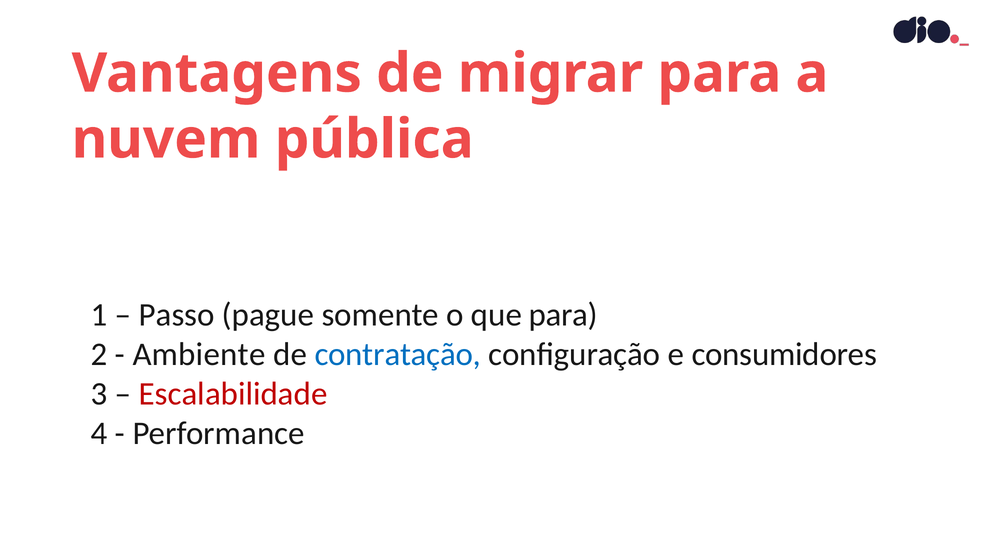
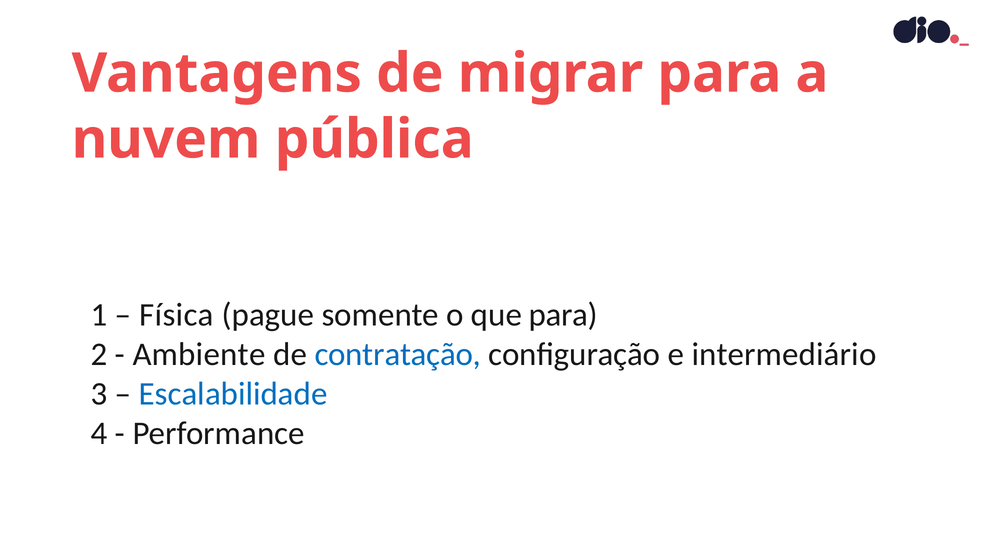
Passo: Passo -> Física (176, 315)
consumidores: consumidores -> intermediário (784, 354)
Escalabilidade colour: red -> blue (233, 394)
